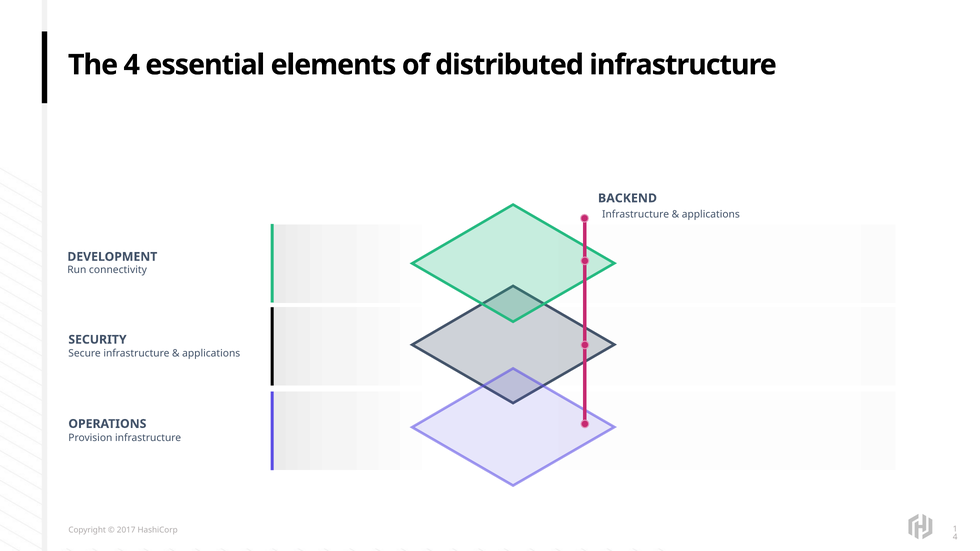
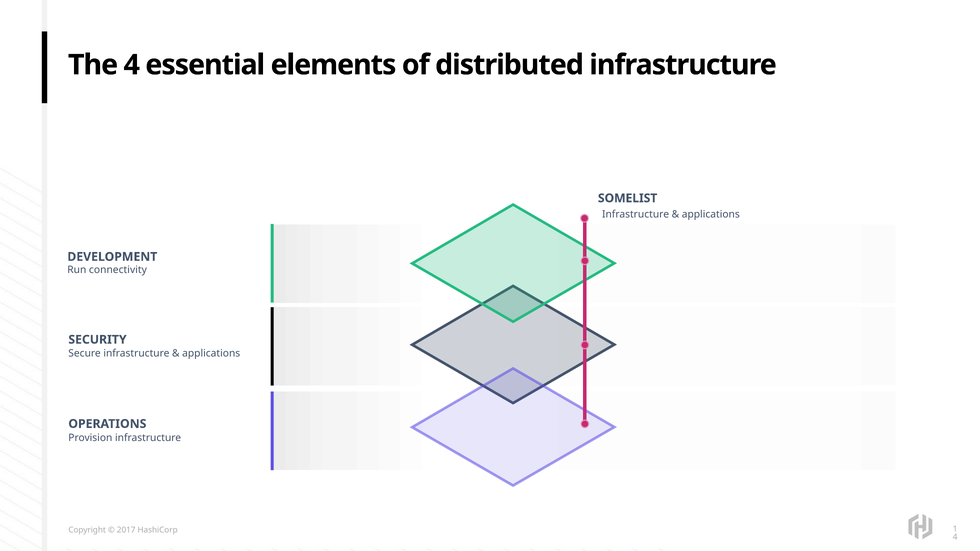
BACKEND: BACKEND -> SOMELIST (628, 198)
